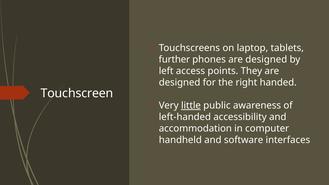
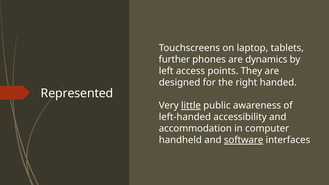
phones are designed: designed -> dynamics (266, 59)
Touchscreen: Touchscreen -> Represented (77, 93)
software underline: none -> present (244, 140)
